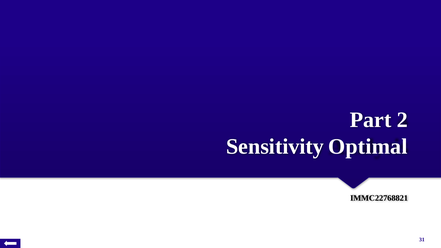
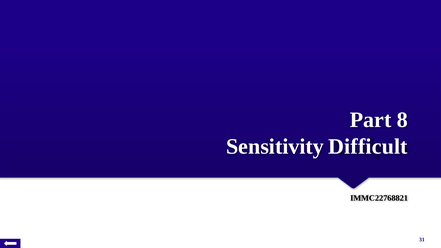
2: 2 -> 8 (402, 120)
Optimal: Optimal -> Difficult (368, 147)
